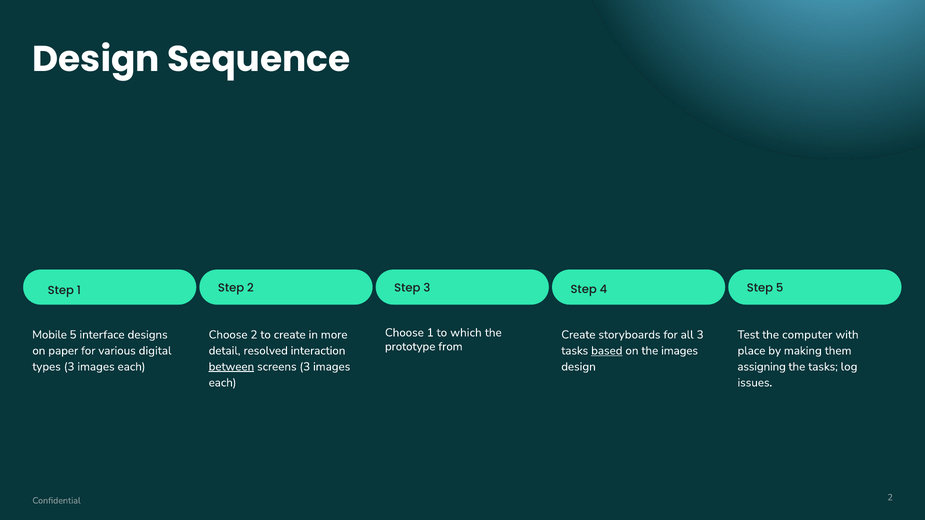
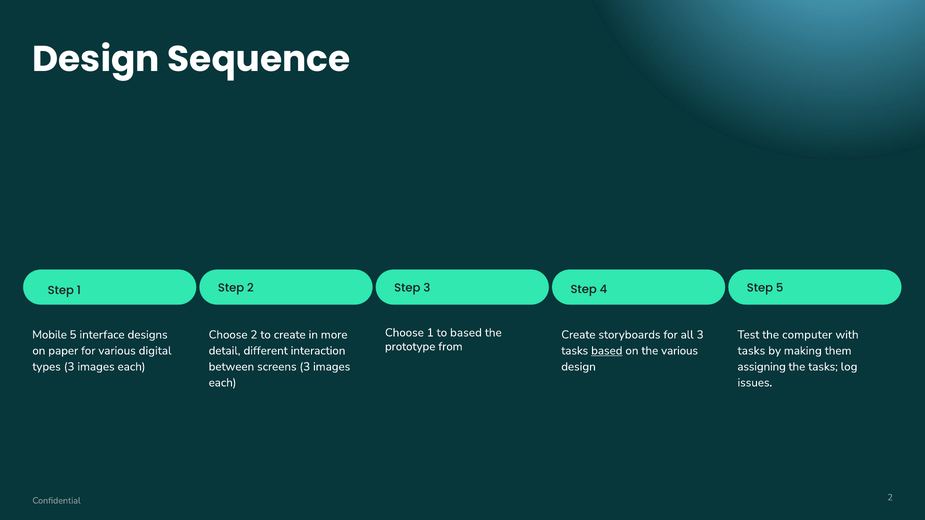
to which: which -> based (466, 333)
resolved: resolved -> different (266, 351)
the images: images -> various (680, 351)
place: place -> tasks (751, 351)
between underline: present -> none (231, 367)
